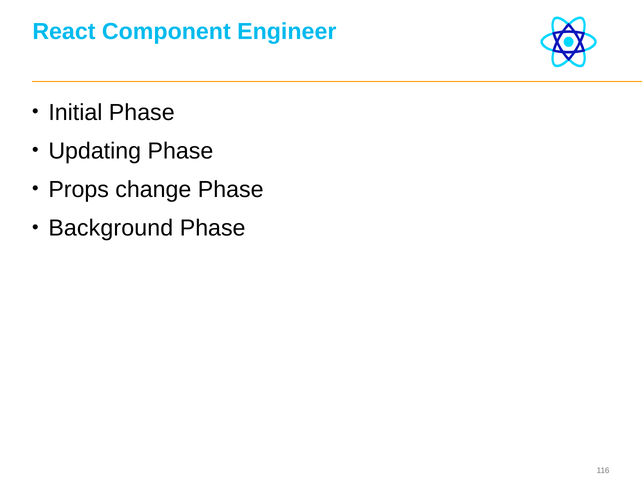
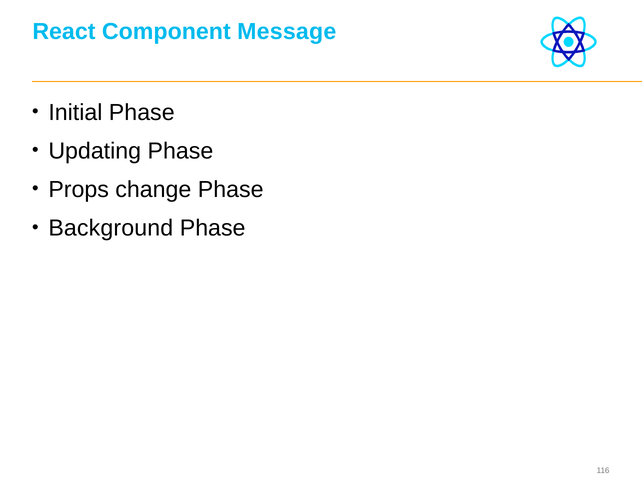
Engineer: Engineer -> Message (287, 32)
